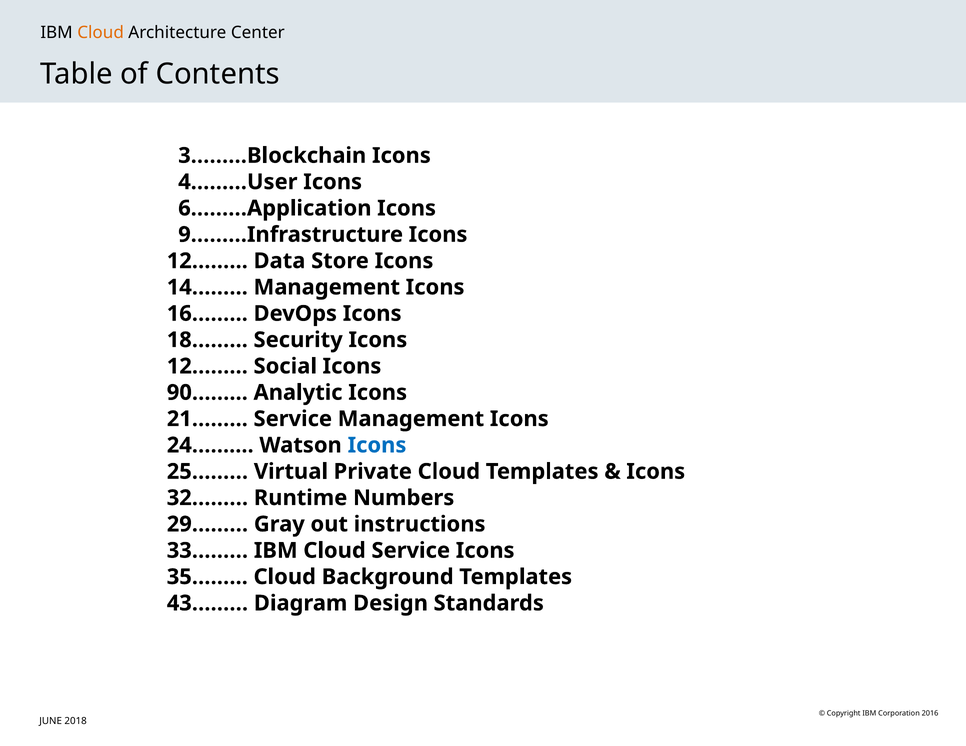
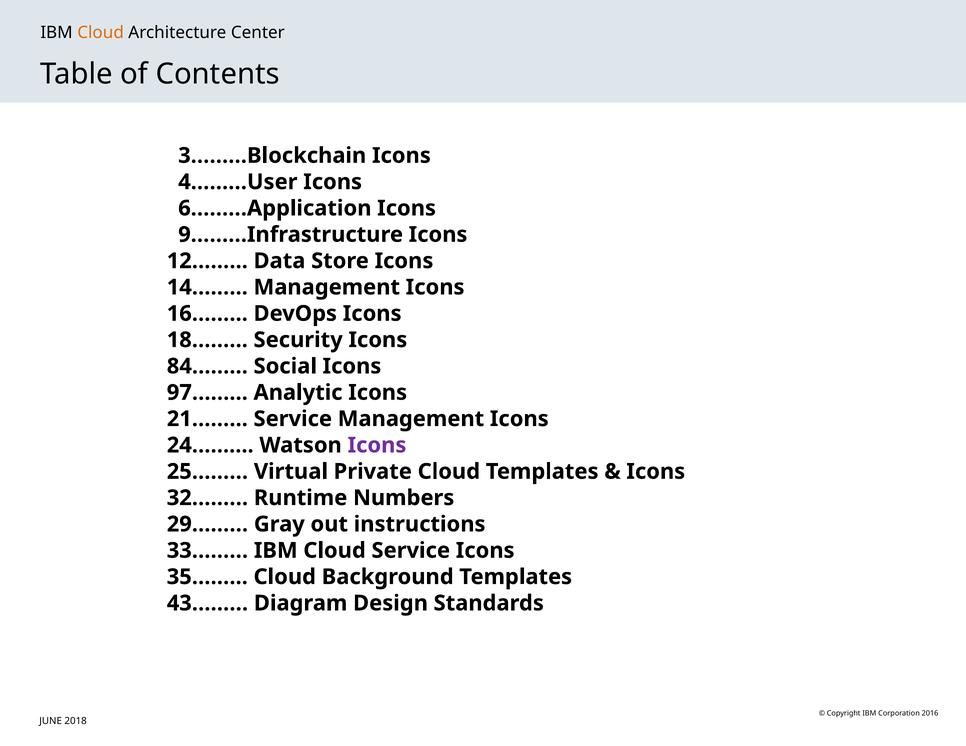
12……: 12…… -> 84…… (207, 366)
90……: 90…… -> 97…… (207, 393)
Icons colour: blue -> purple (377, 445)
